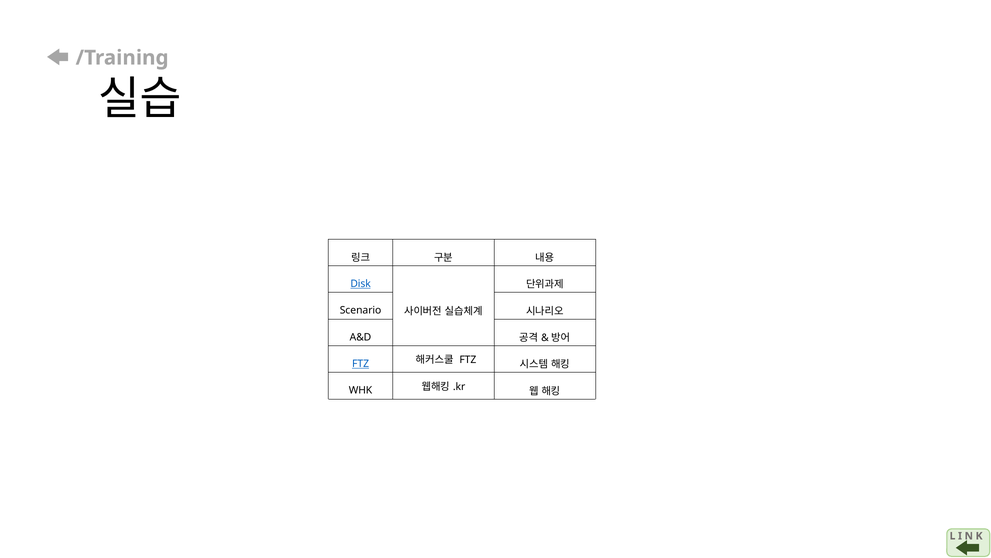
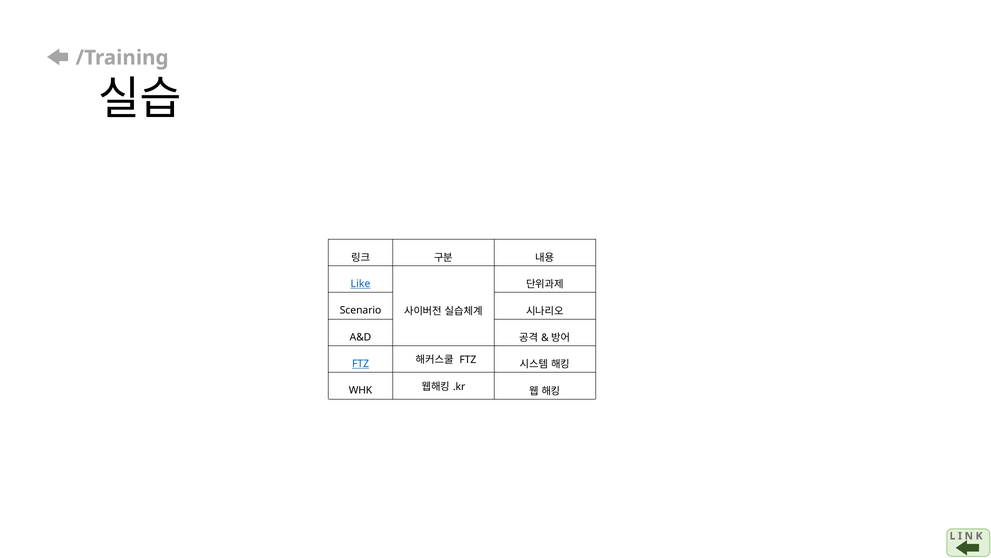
Disk: Disk -> Like (360, 283)
